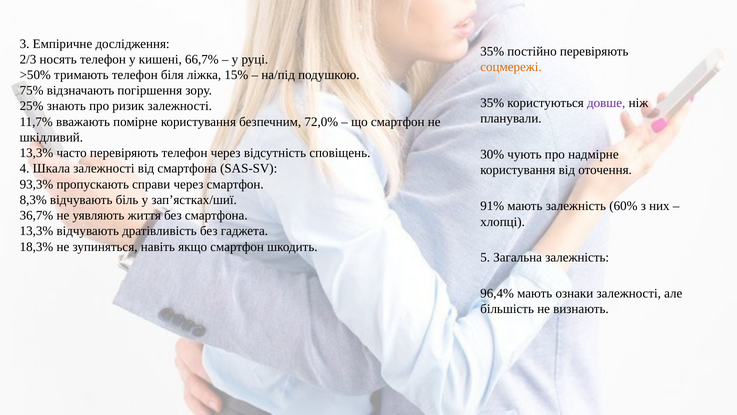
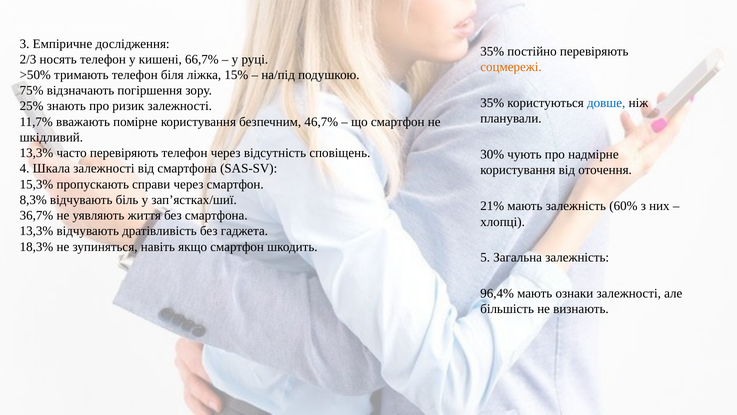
довше colour: purple -> blue (606, 103)
72,0%: 72,0% -> 46,7% (321, 122)
93,3%: 93,3% -> 15,3% (36, 184)
91%: 91% -> 21% (492, 206)
